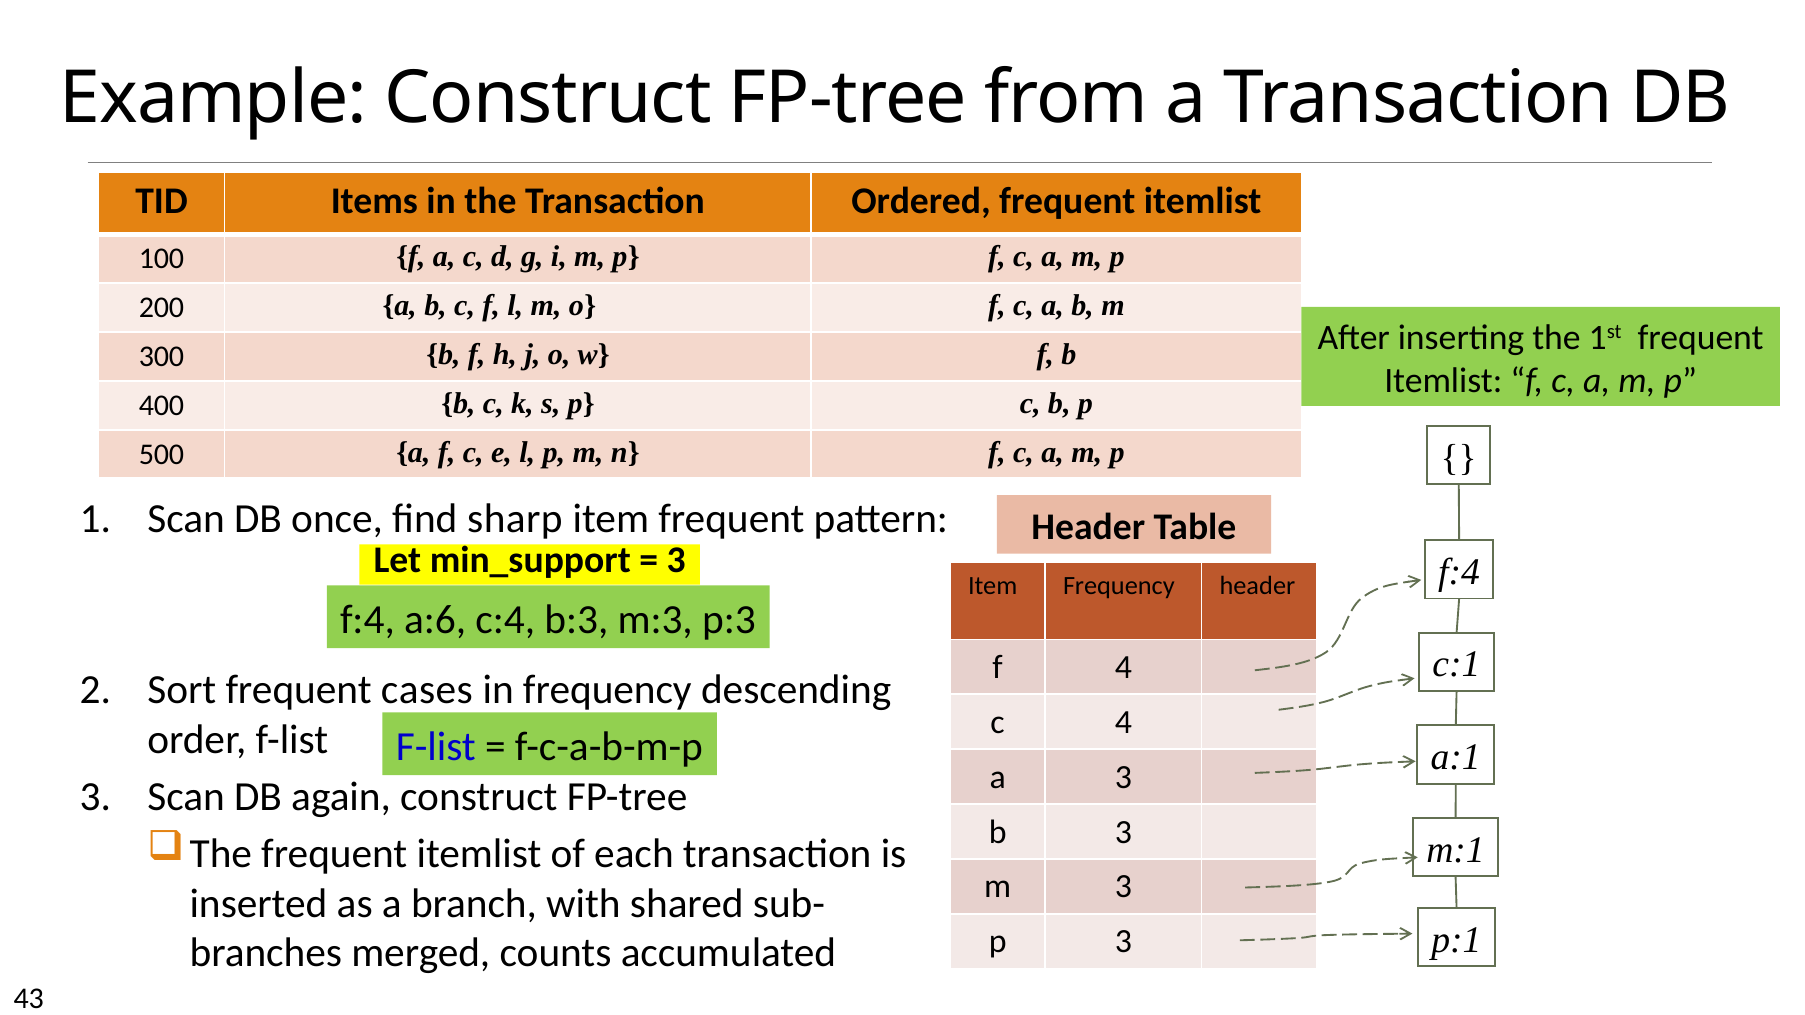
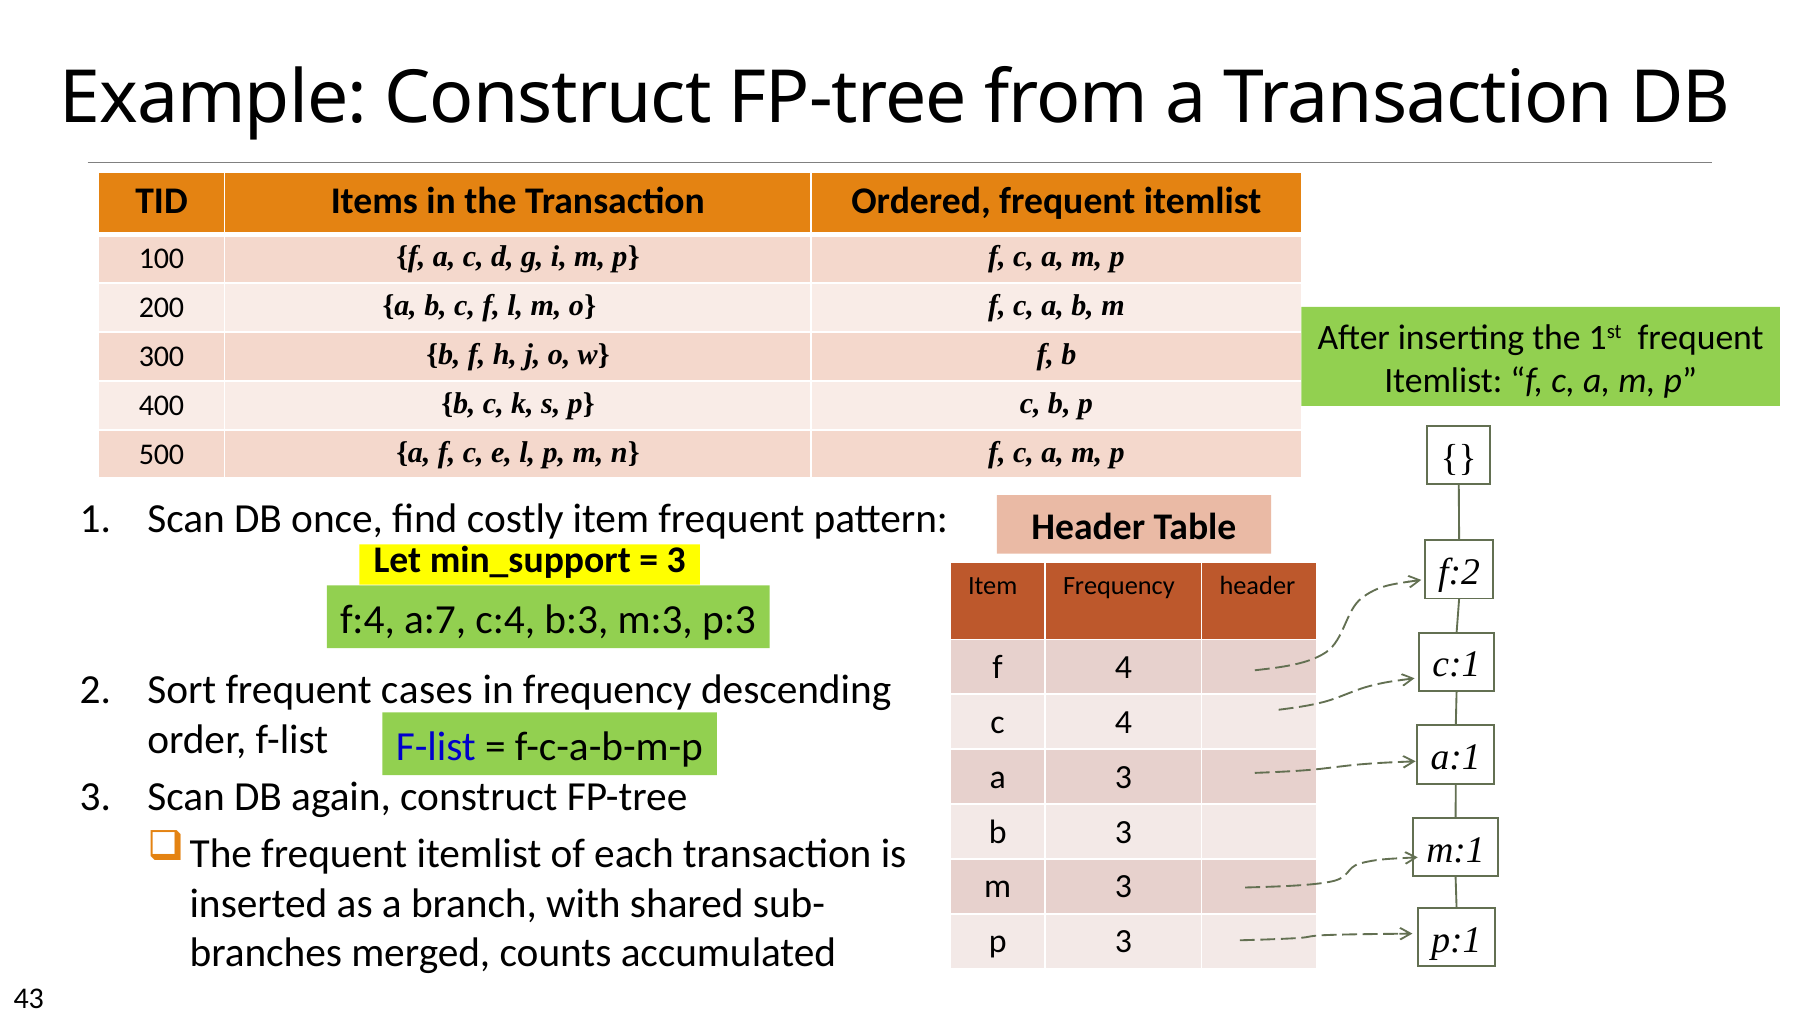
sharp: sharp -> costly (515, 519)
f:4: f:4 -> f:2 (1459, 572)
a:6: a:6 -> a:7 (435, 620)
